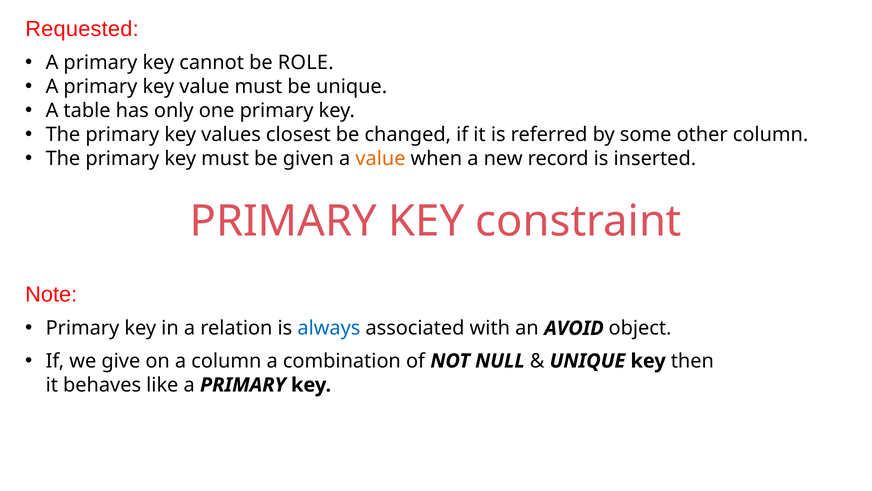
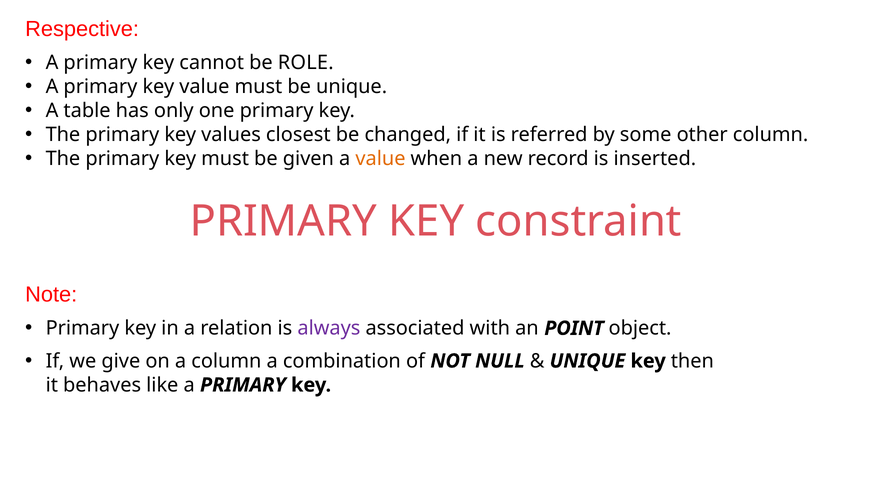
Requested: Requested -> Respective (82, 29)
always colour: blue -> purple (329, 328)
AVOID: AVOID -> POINT (574, 328)
